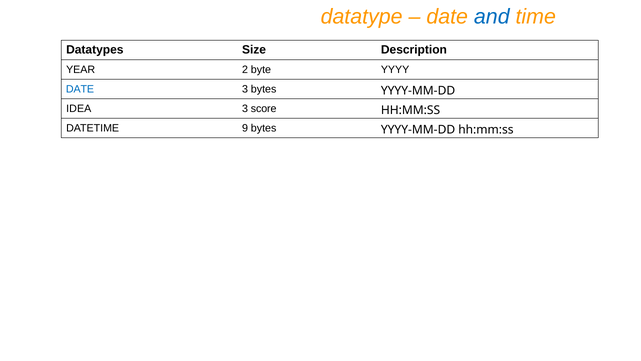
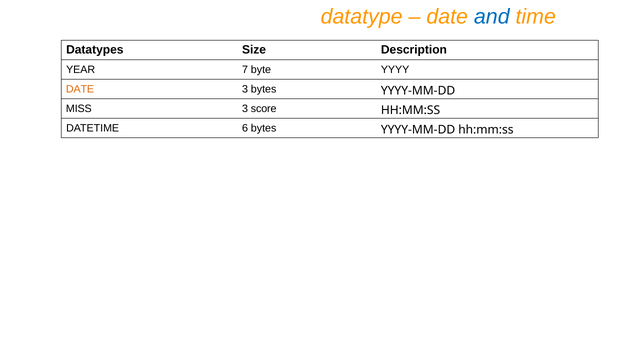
2: 2 -> 7 (245, 70)
DATE colour: blue -> orange (80, 89)
IDEA: IDEA -> MISS (79, 109)
9: 9 -> 6 (245, 128)
